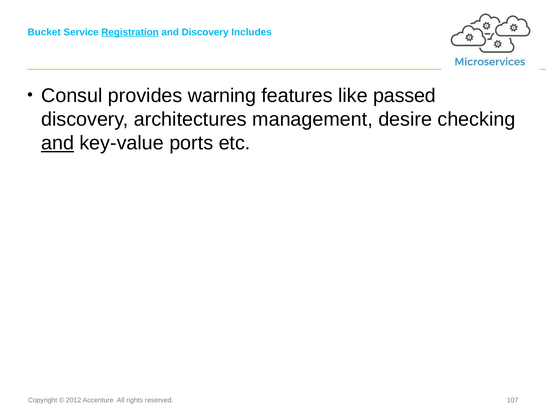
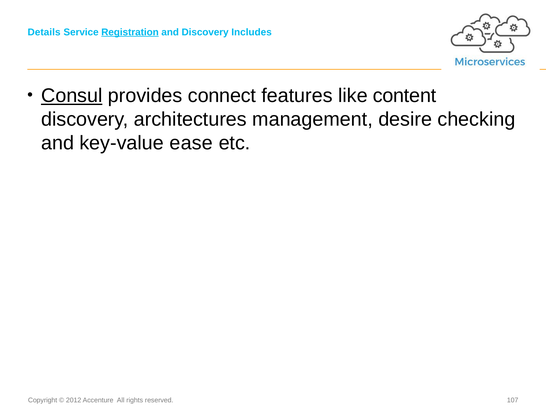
Bucket: Bucket -> Details (44, 32)
Consul underline: none -> present (72, 96)
warning: warning -> connect (222, 96)
passed: passed -> content (405, 96)
and underline: present -> none (58, 143)
ports: ports -> ease (191, 143)
